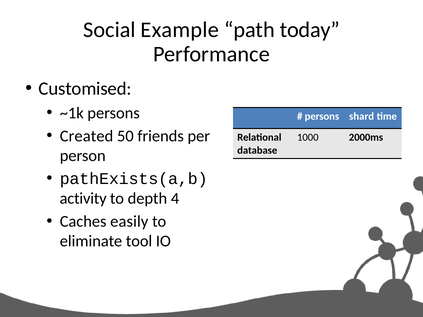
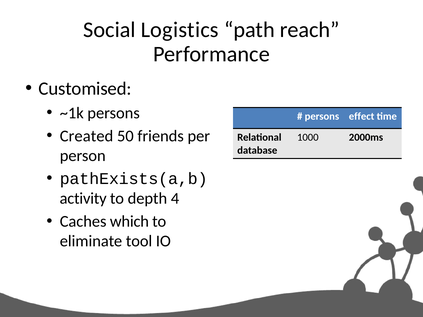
Example: Example -> Logistics (180, 30)
today: today -> reach (310, 30)
shard: shard -> effect (362, 116)
easily: easily -> which (129, 222)
